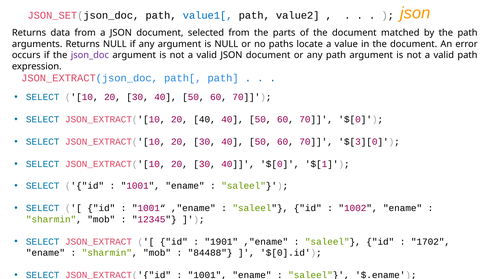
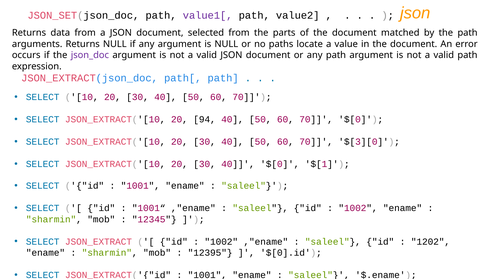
value1[ colour: blue -> purple (208, 16)
20 40: 40 -> 94 (205, 119)
1901: 1901 -> 1002 (221, 242)
1702: 1702 -> 1202 (431, 242)
84488: 84488 -> 12395 (210, 253)
